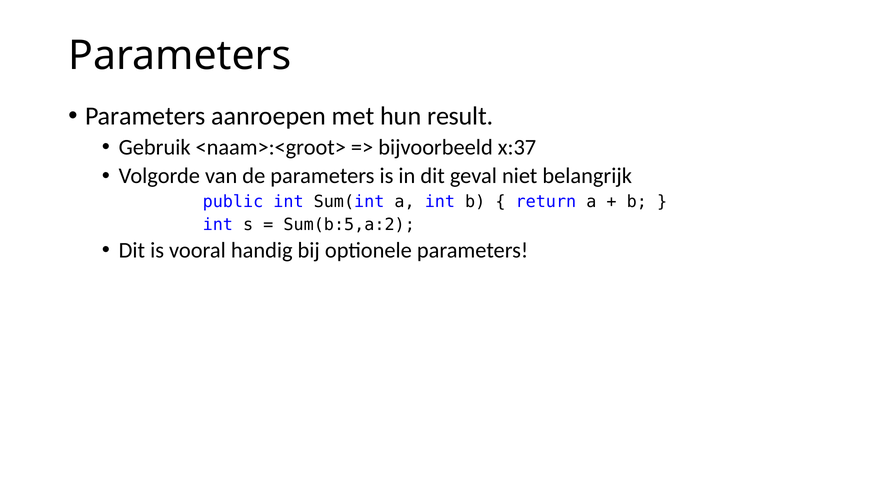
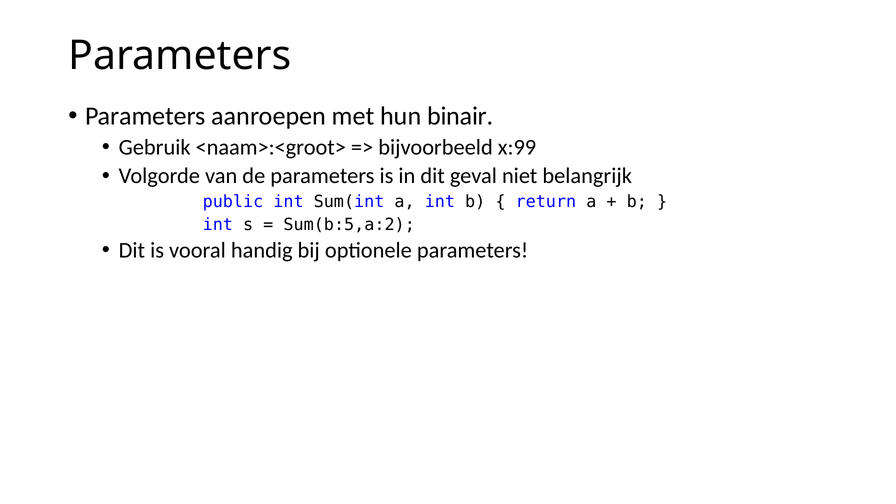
result: result -> binair (460, 116)
x:37: x:37 -> x:99 (517, 147)
